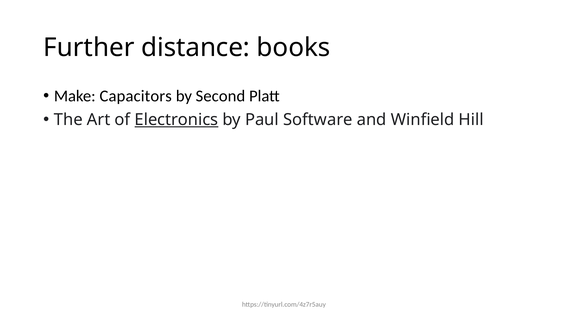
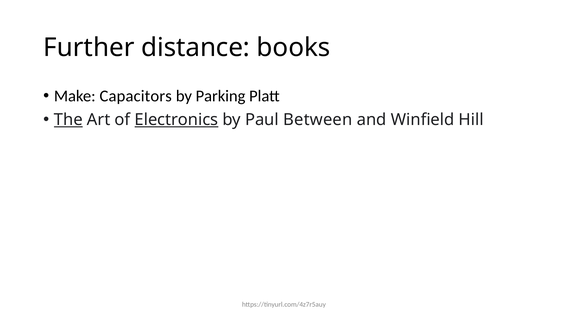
Second: Second -> Parking (221, 96)
The underline: none -> present (68, 120)
Software: Software -> Between (318, 120)
